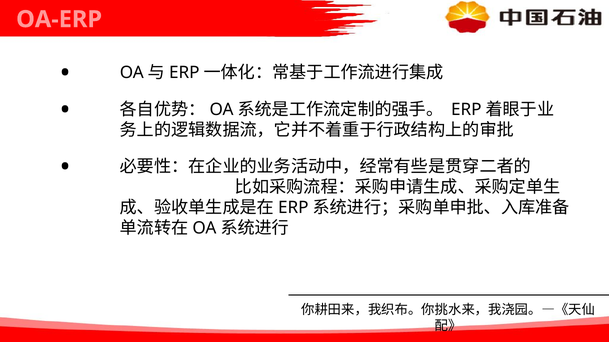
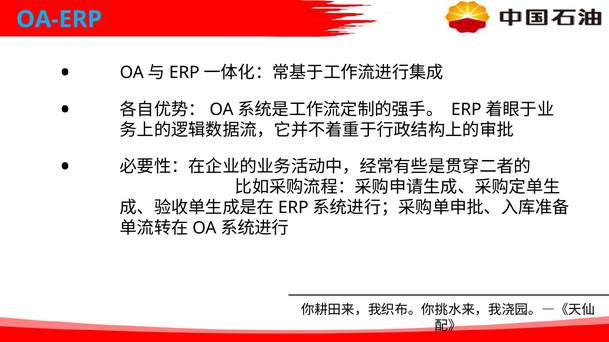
OA-ERP colour: pink -> light blue (59, 19)
